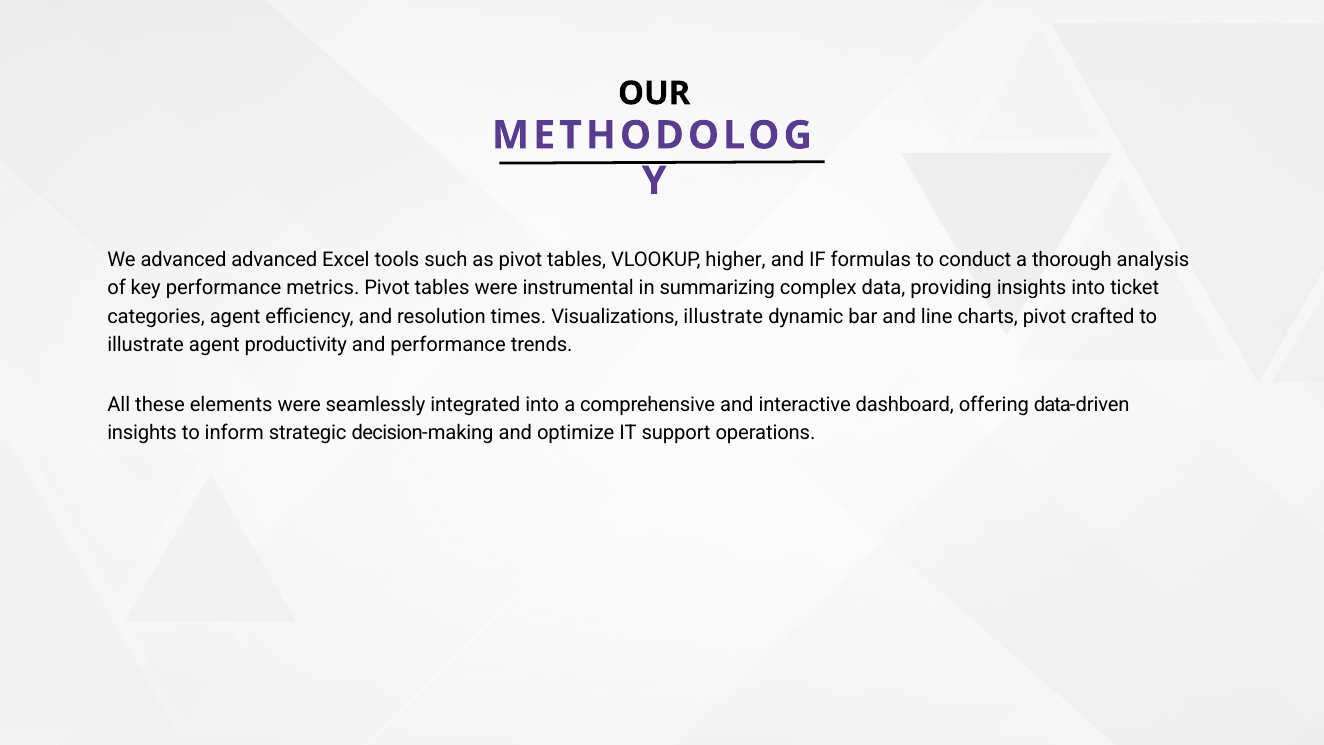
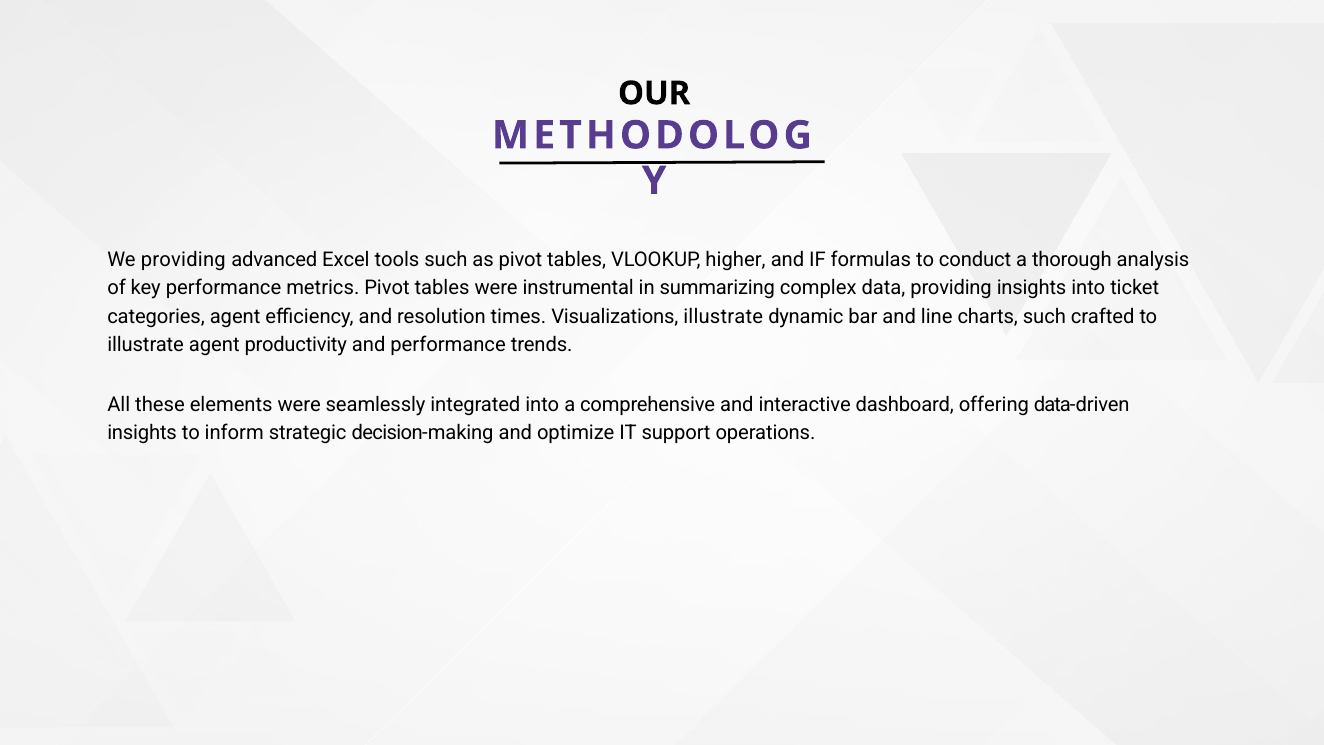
We advanced: advanced -> providing (183, 260)
charts pivot: pivot -> such (1044, 316)
